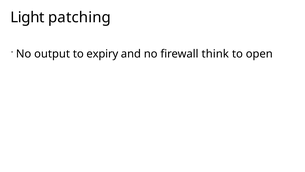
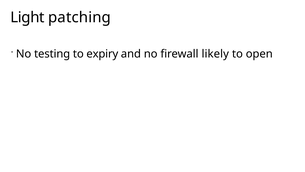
output: output -> testing (52, 54)
think: think -> likely (215, 54)
